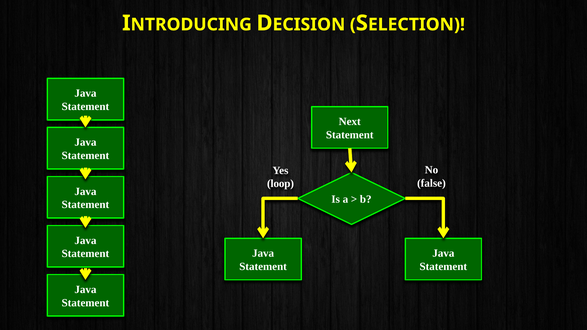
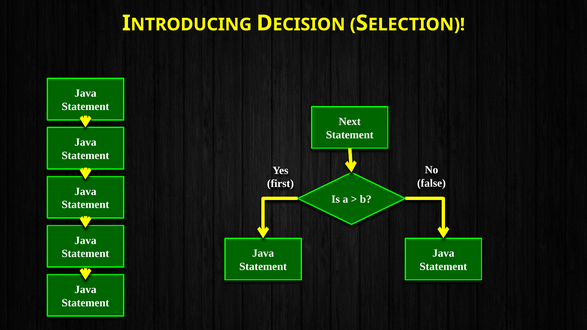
loop: loop -> first (280, 184)
